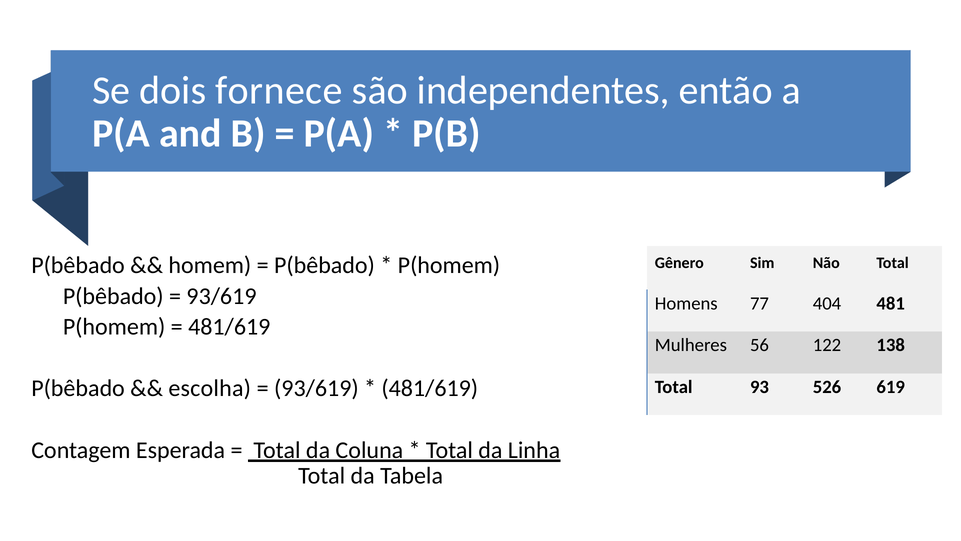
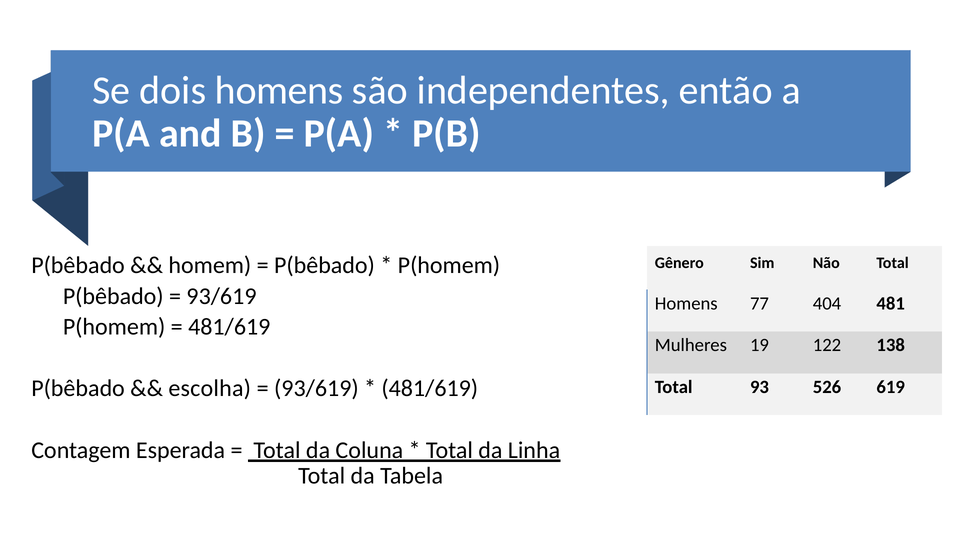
dois fornece: fornece -> homens (279, 90)
56: 56 -> 19 (759, 345)
